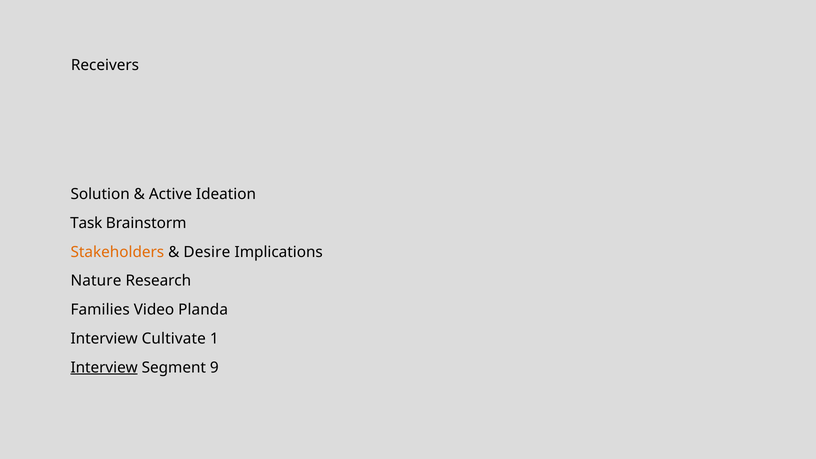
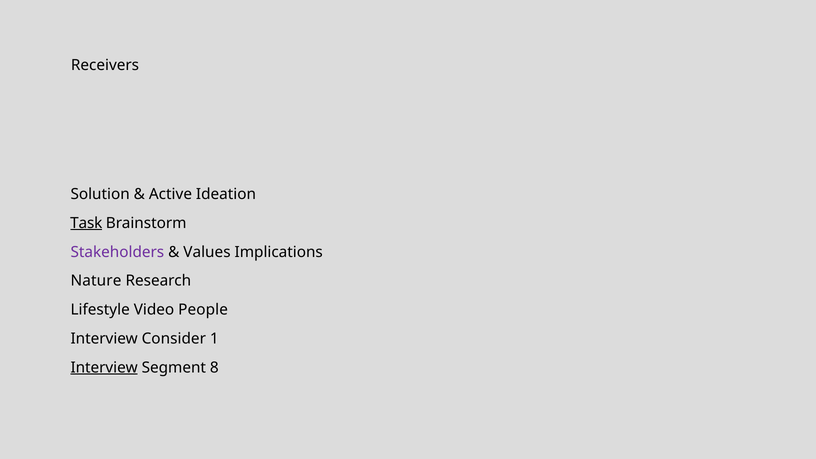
Task underline: none -> present (86, 223)
Stakeholders colour: orange -> purple (117, 252)
Desire: Desire -> Values (207, 252)
Families: Families -> Lifestyle (100, 310)
Planda: Planda -> People (203, 310)
Cultivate: Cultivate -> Consider (174, 339)
9: 9 -> 8 (214, 368)
